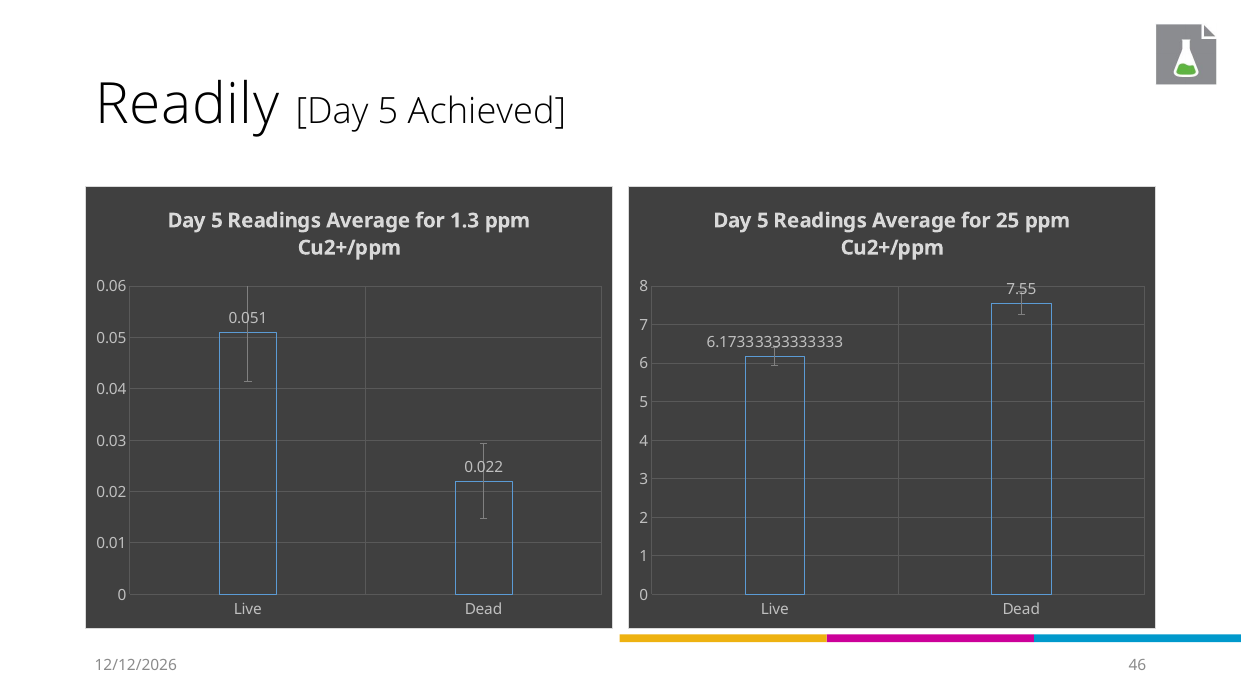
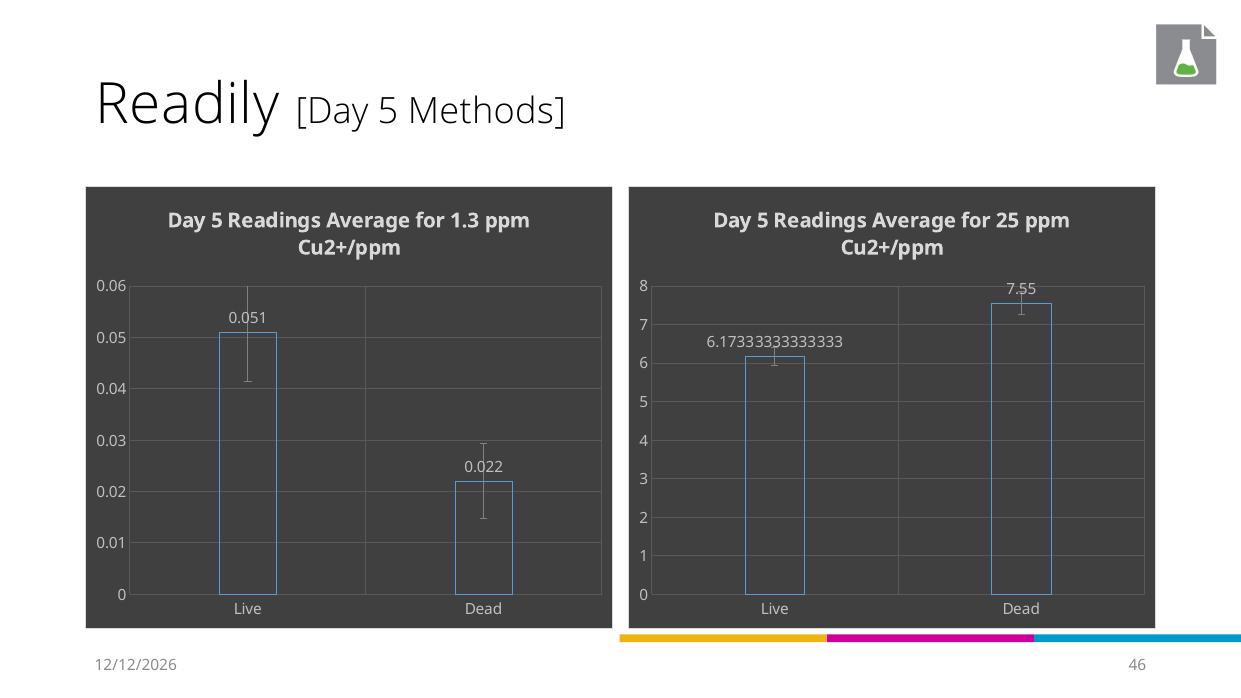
Achieved: Achieved -> Methods (487, 111)
